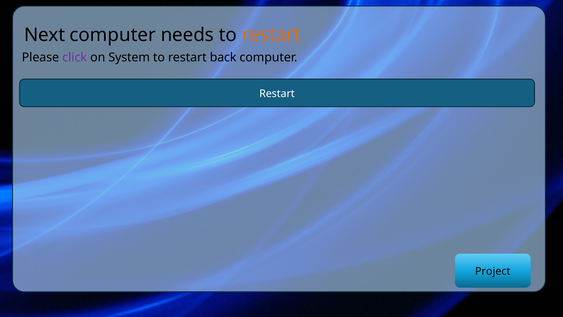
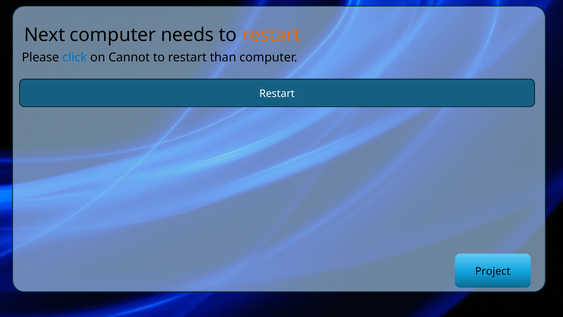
click colour: purple -> blue (75, 57)
System: System -> Cannot (129, 57)
back: back -> than (223, 57)
